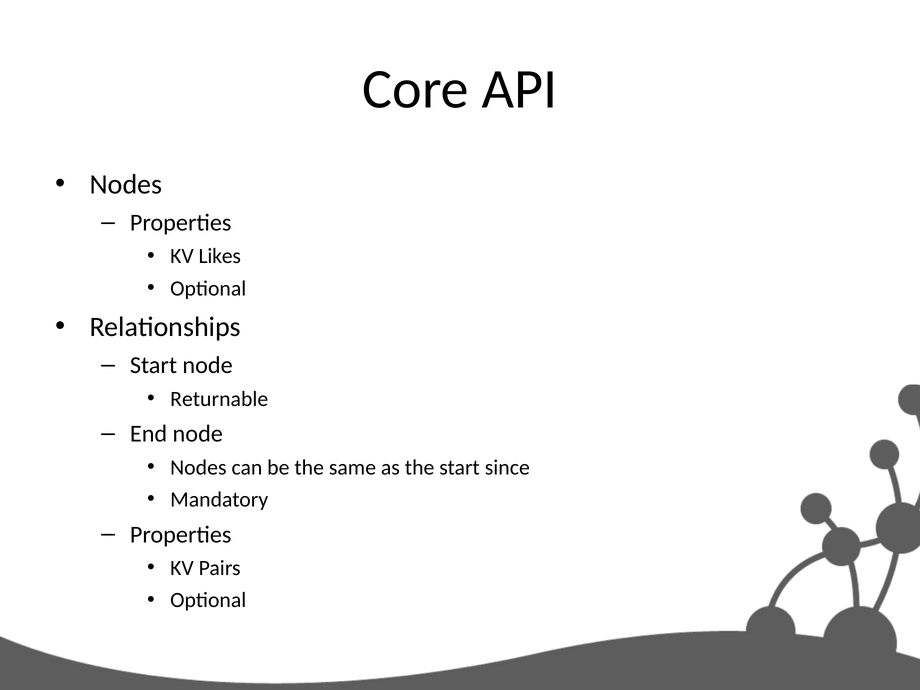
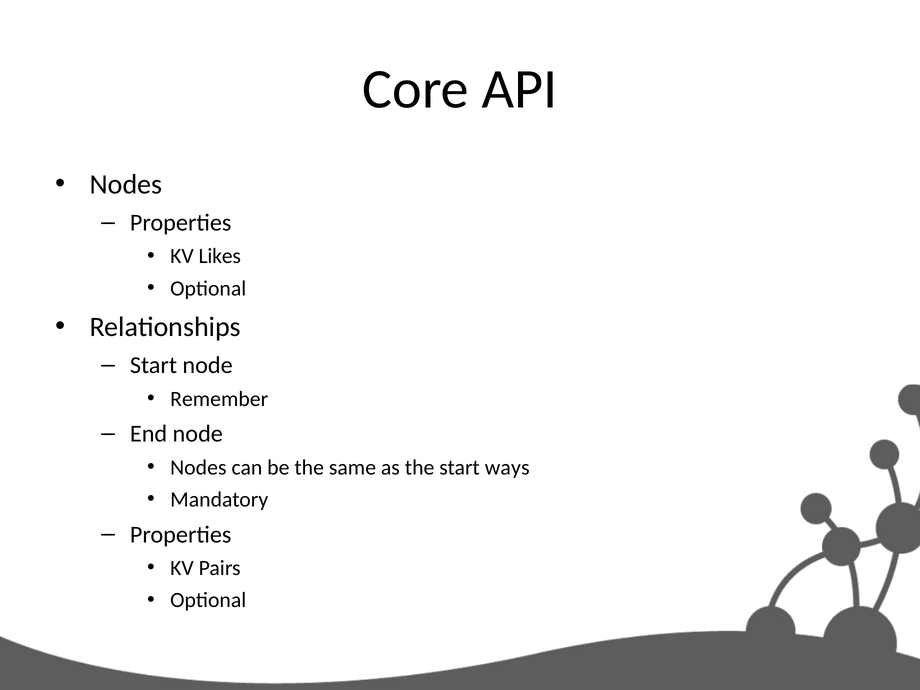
Returnable: Returnable -> Remember (219, 399)
since: since -> ways (507, 467)
